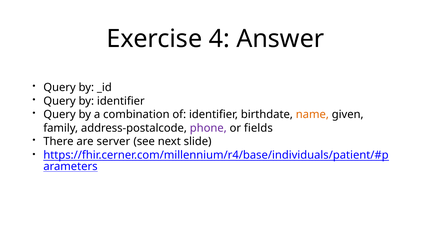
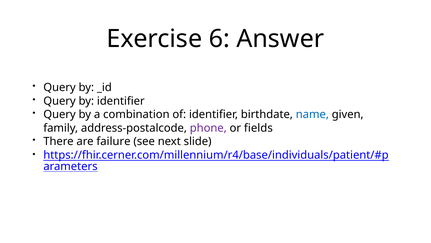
4: 4 -> 6 (219, 39)
name colour: orange -> blue (312, 114)
server: server -> failure (113, 141)
